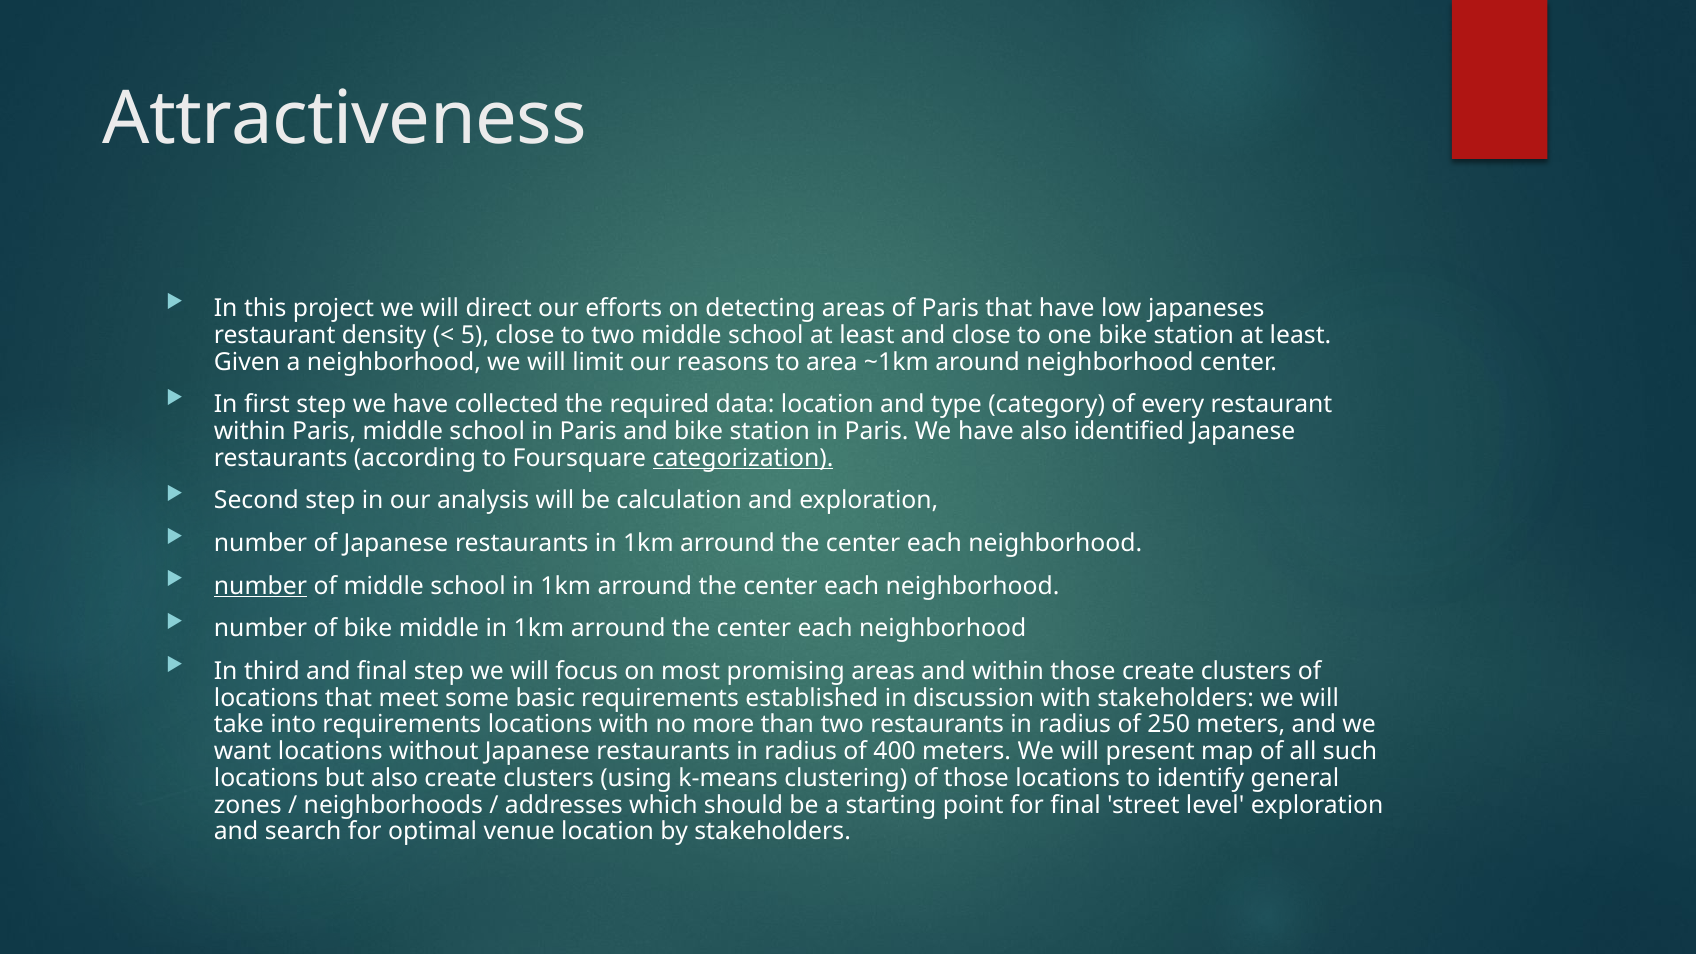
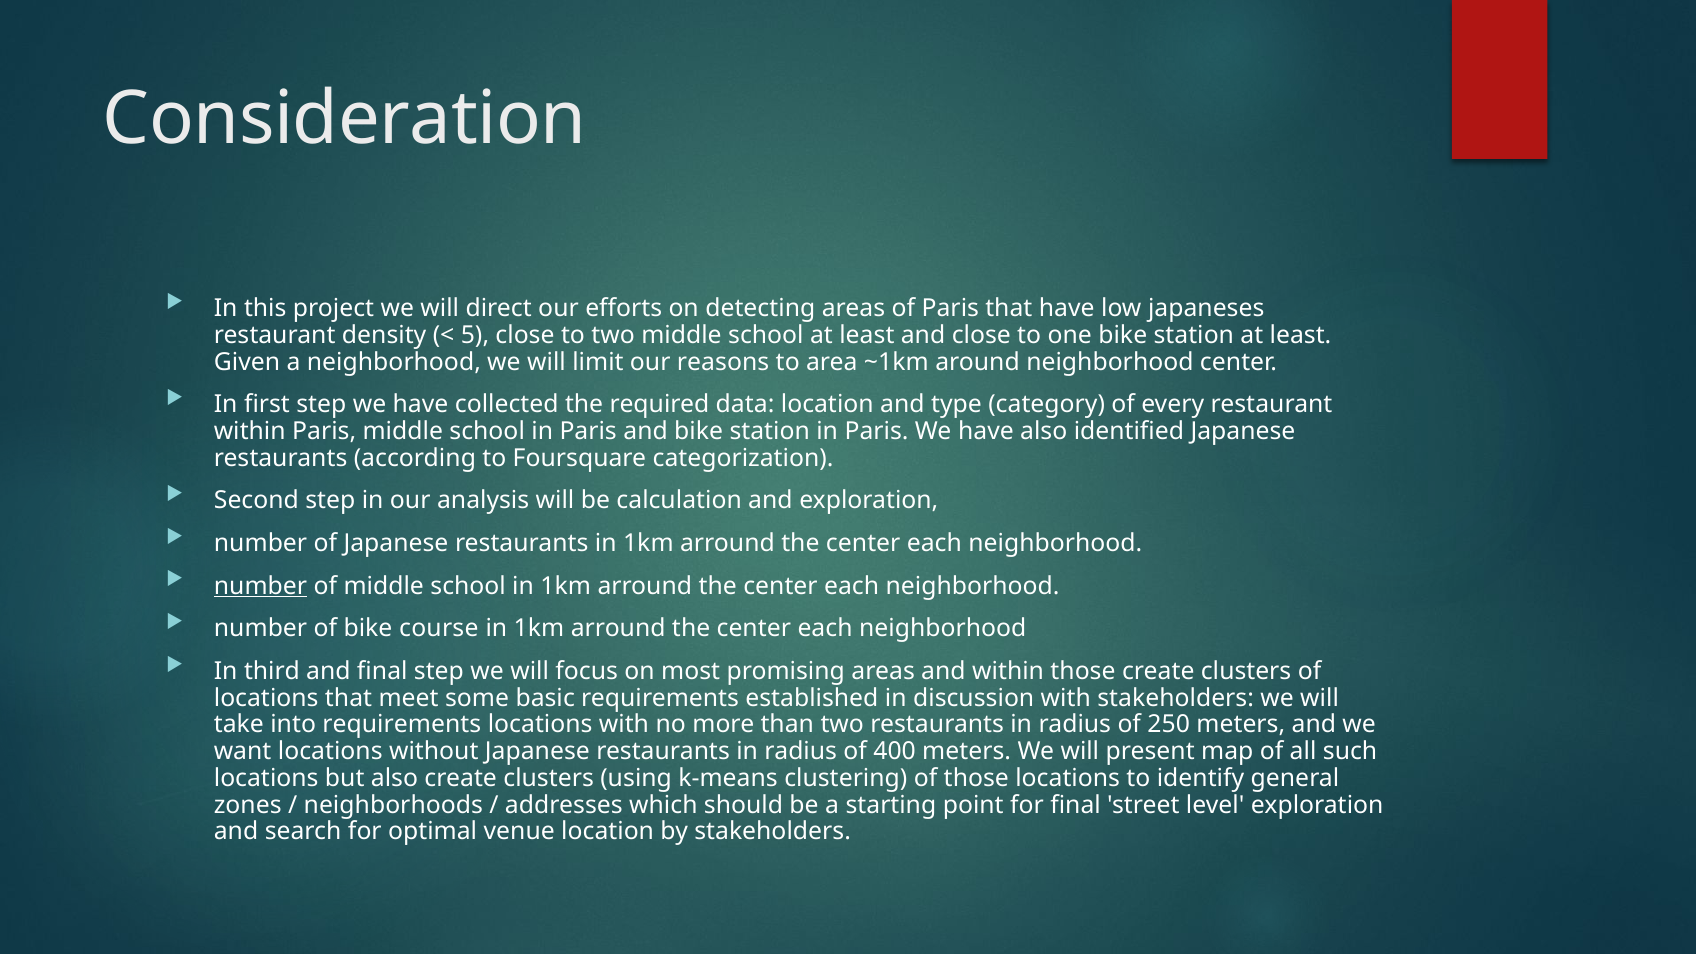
Attractiveness: Attractiveness -> Consideration (345, 119)
categorization underline: present -> none (743, 458)
bike middle: middle -> course (439, 629)
